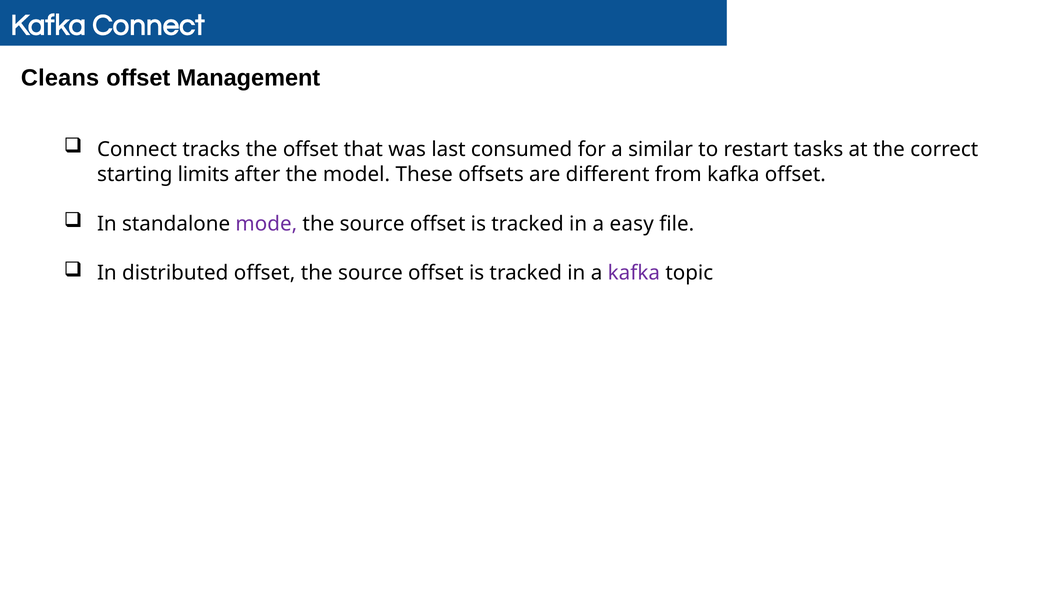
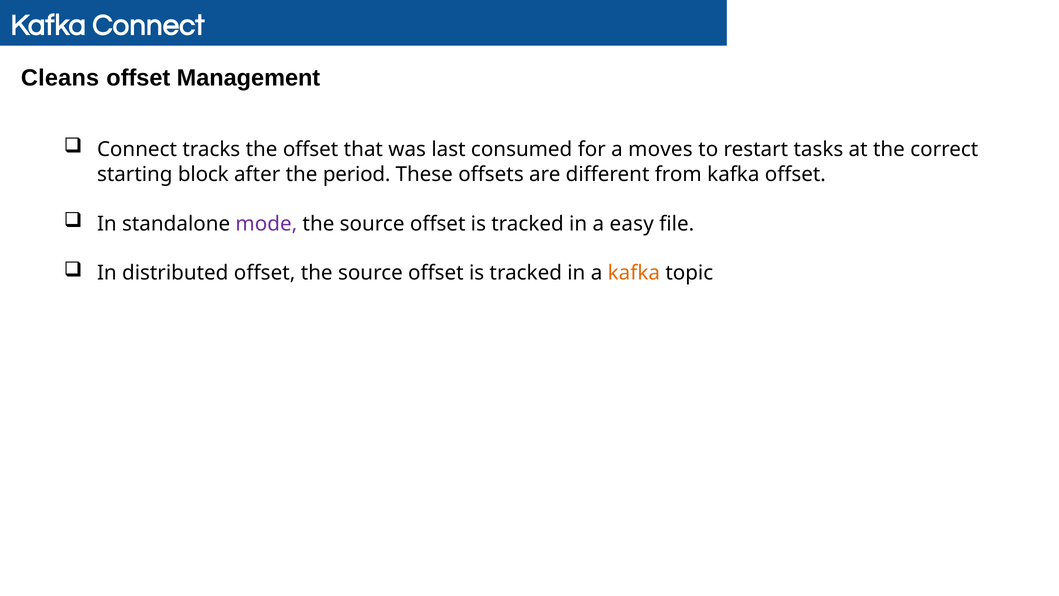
similar: similar -> moves (660, 149)
limits: limits -> block (203, 174)
model: model -> period (357, 174)
kafka colour: purple -> orange (634, 273)
